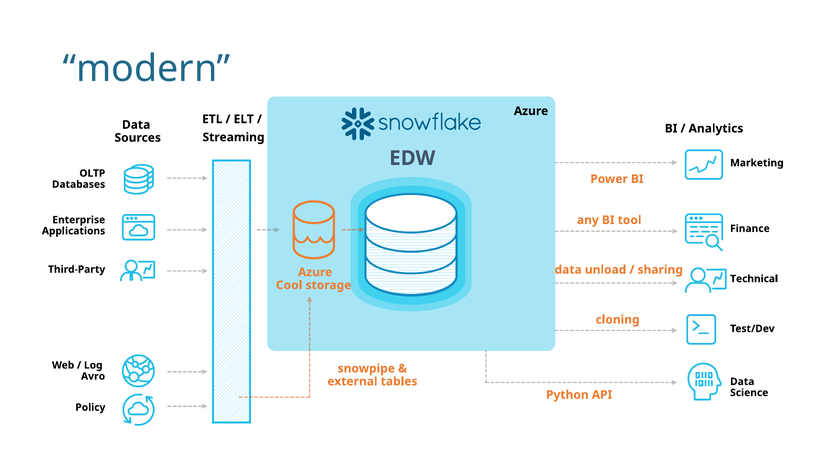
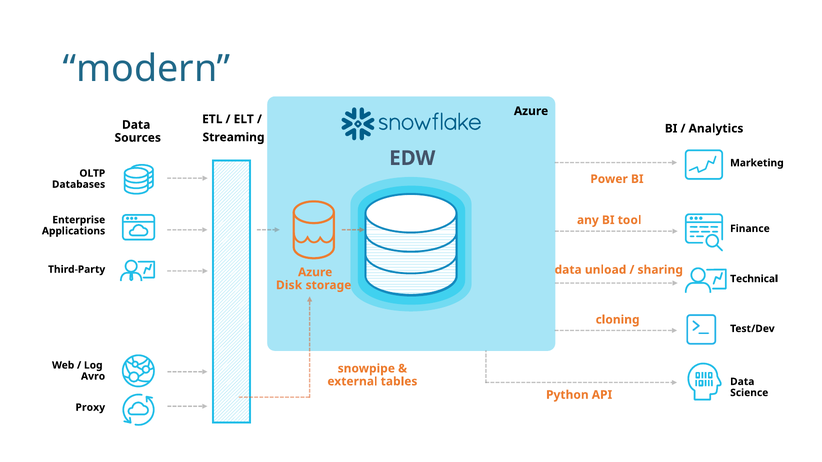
Cool: Cool -> Disk (289, 285)
Policy: Policy -> Proxy (90, 408)
